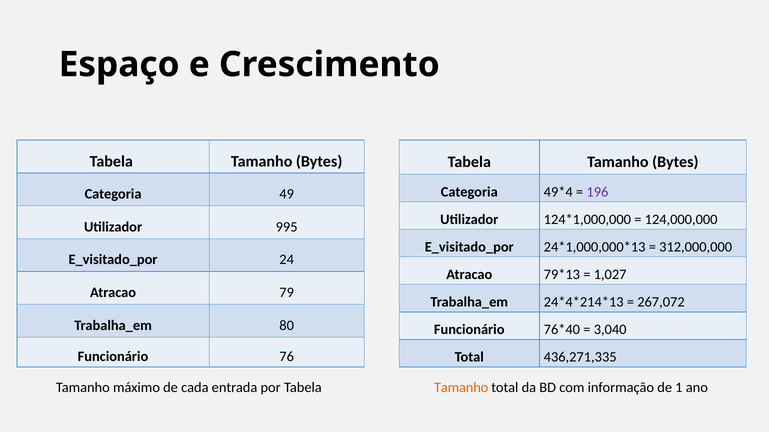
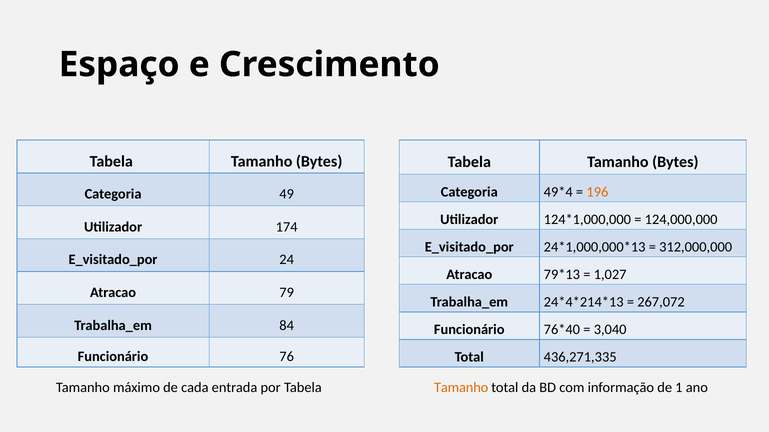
196 colour: purple -> orange (597, 192)
995: 995 -> 174 (287, 227)
80: 80 -> 84 (287, 326)
